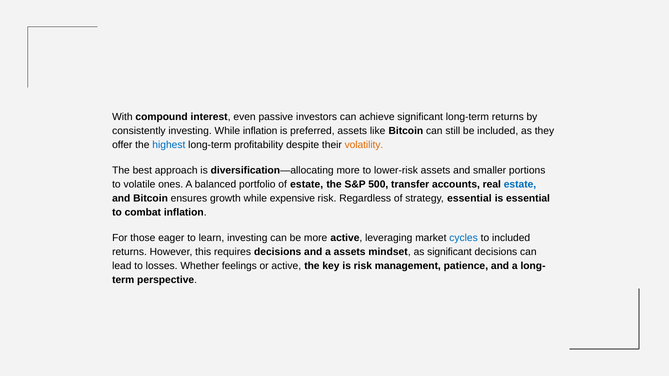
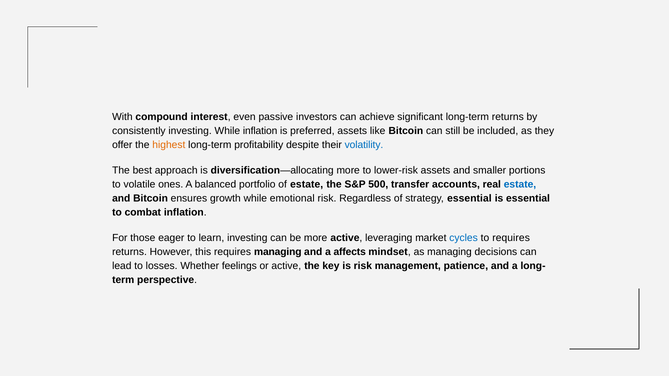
highest colour: blue -> orange (169, 145)
volatility colour: orange -> blue (364, 145)
expensive: expensive -> emotional (292, 199)
to included: included -> requires (511, 238)
requires decisions: decisions -> managing (278, 252)
a assets: assets -> affects (350, 252)
as significant: significant -> managing (450, 252)
